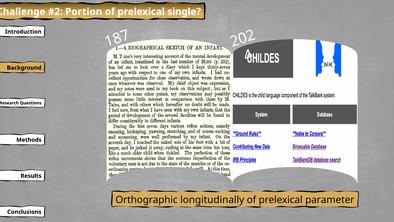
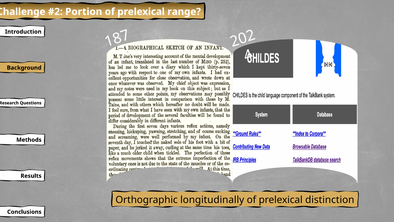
single: single -> range (184, 12)
parameter: parameter -> distinction (330, 199)
